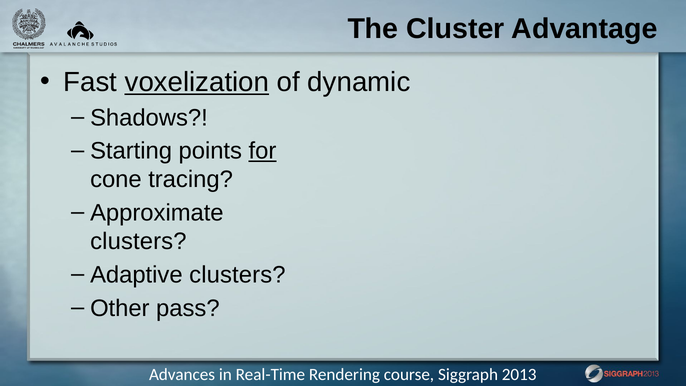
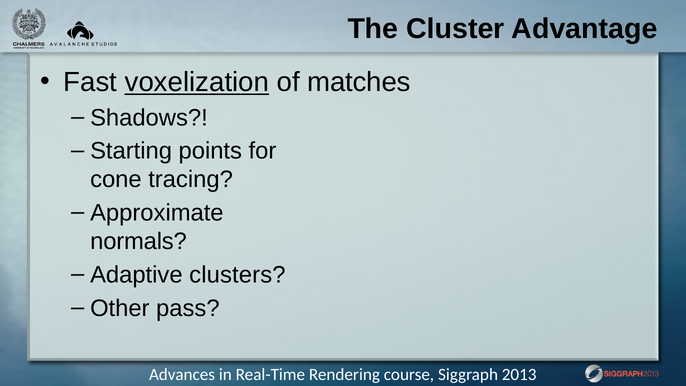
dynamic: dynamic -> matches (359, 82)
for underline: present -> none (262, 151)
clusters: clusters -> normals (139, 241)
